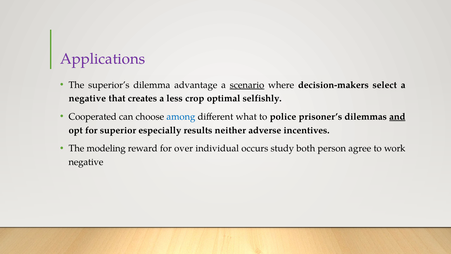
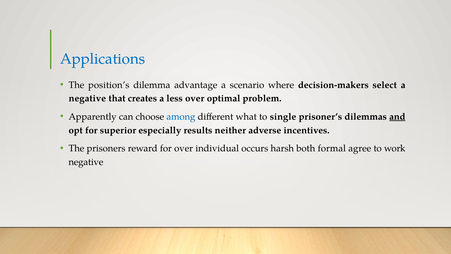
Applications colour: purple -> blue (103, 59)
superior’s: superior’s -> position’s (109, 85)
scenario underline: present -> none (247, 85)
less crop: crop -> over (195, 98)
selfishly: selfishly -> problem (262, 98)
Cooperated: Cooperated -> Apparently (93, 117)
police: police -> single (283, 117)
modeling: modeling -> prisoners (106, 148)
study: study -> harsh (282, 148)
person: person -> formal (332, 148)
